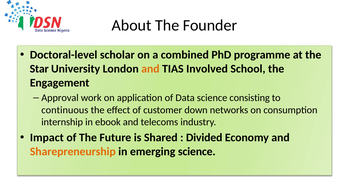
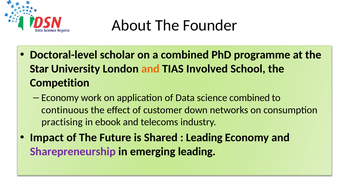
Engagement: Engagement -> Competition (60, 83)
Approval: Approval -> Economy (60, 98)
science consisting: consisting -> combined (250, 98)
internship: internship -> practising (62, 122)
Divided: Divided -> Leading (204, 138)
Sharepreneurship colour: orange -> purple (73, 152)
emerging science: science -> leading (197, 152)
